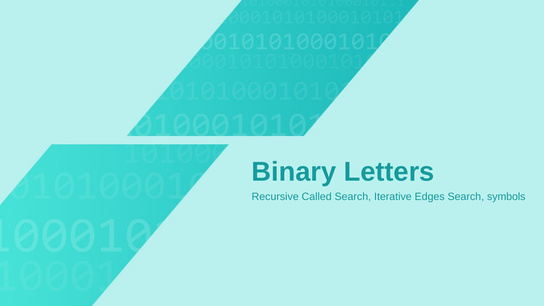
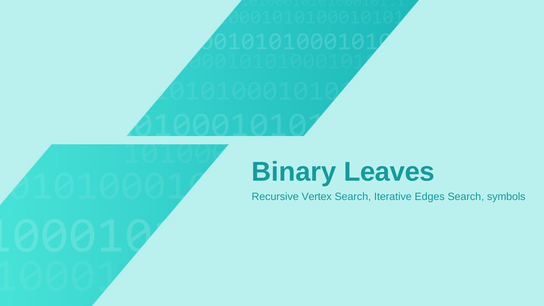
Letters: Letters -> Leaves (389, 172)
Called: Called -> Vertex (317, 197)
